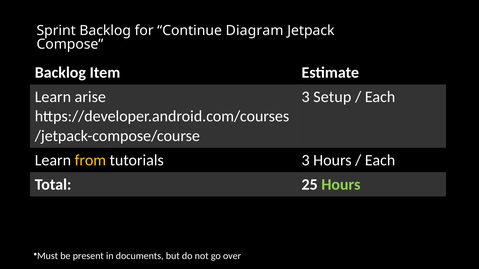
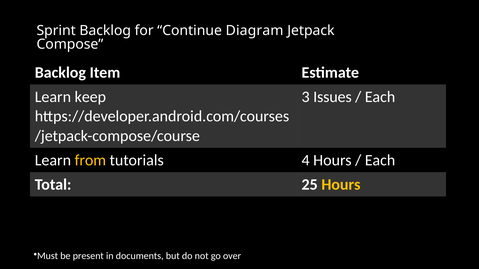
arise: arise -> keep (90, 97)
Setup: Setup -> Issues (332, 97)
tutorials 3: 3 -> 4 (306, 160)
Hours colour: light green -> yellow (341, 185)
